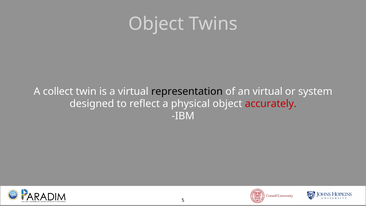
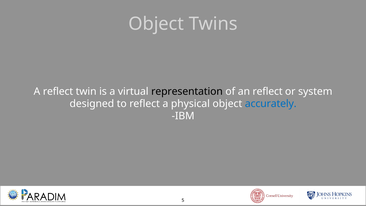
A collect: collect -> reflect (58, 91)
an virtual: virtual -> reflect (268, 91)
accurately colour: red -> blue (271, 104)
